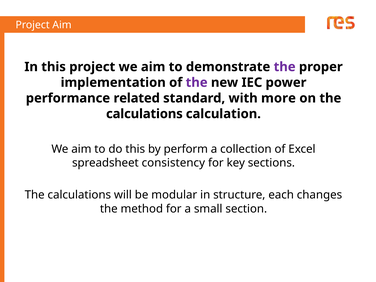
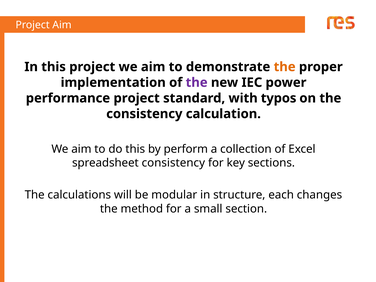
the colour: purple -> orange (285, 67)
performance related: related -> project (137, 98)
more: more -> typos (279, 98)
calculations: calculations -> consistency (144, 114)
